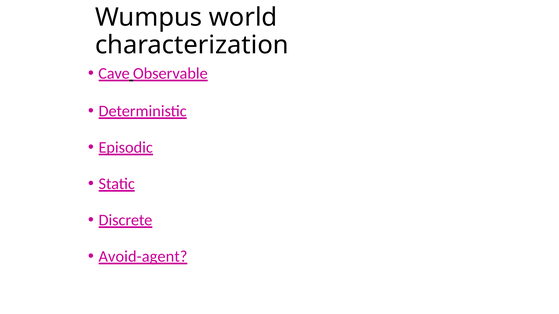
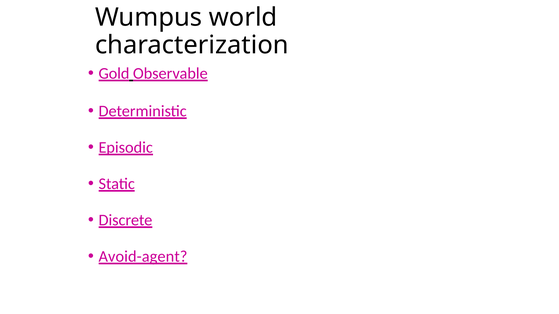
Cave: Cave -> Gold (114, 74)
